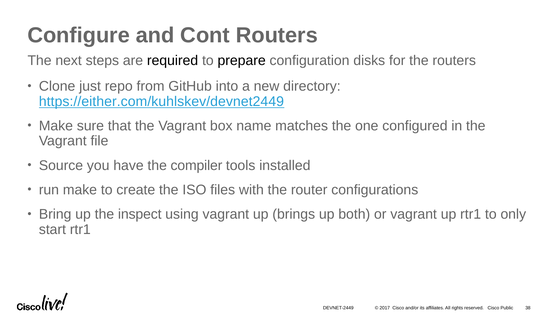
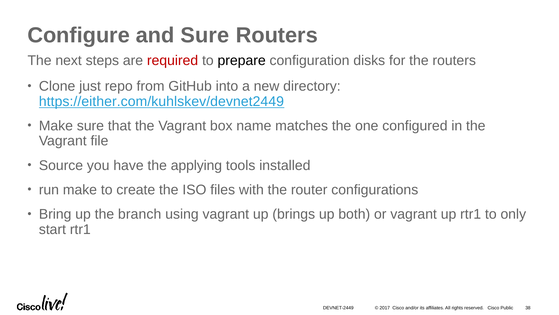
and Cont: Cont -> Sure (205, 35)
required colour: black -> red (173, 60)
compiler: compiler -> applying (196, 165)
inspect: inspect -> branch (140, 214)
